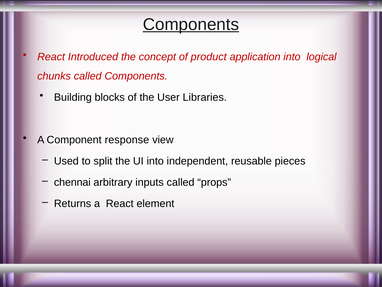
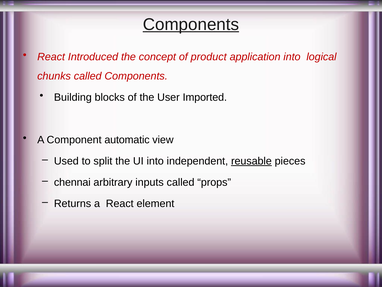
Libraries: Libraries -> Imported (205, 97)
response: response -> automatic (127, 140)
reusable underline: none -> present (251, 161)
